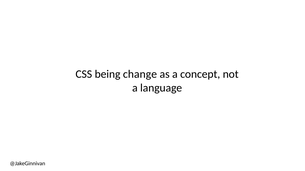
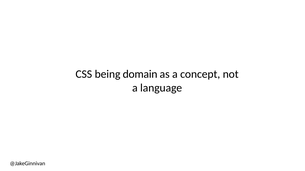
change: change -> domain (140, 74)
